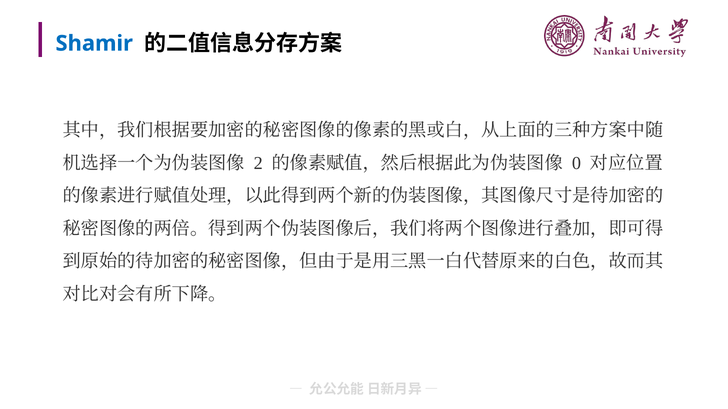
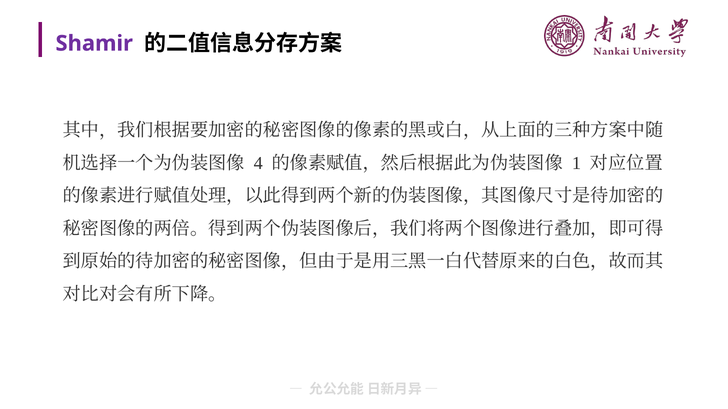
Shamir colour: blue -> purple (94, 43)
2: 2 -> 4 (258, 163)
0: 0 -> 1 (576, 163)
